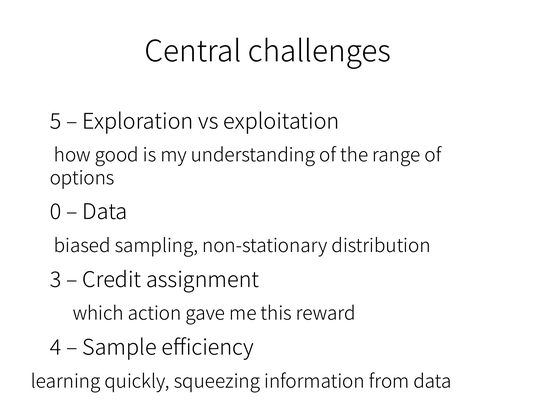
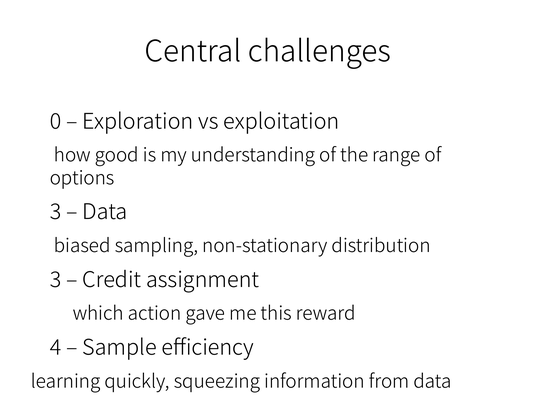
5: 5 -> 0 (56, 122)
0: 0 -> 3 (56, 212)
